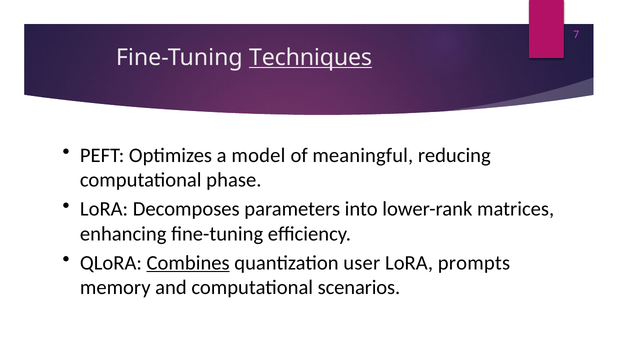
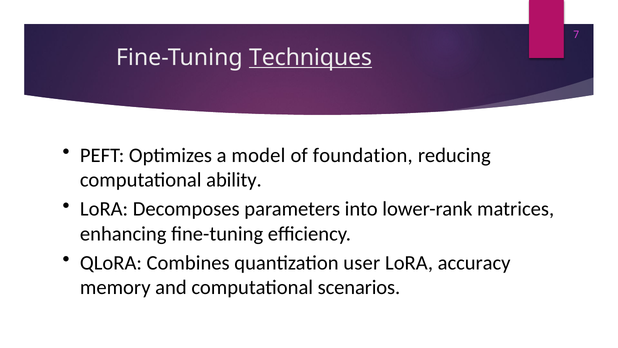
meaningful: meaningful -> foundation (363, 155)
phase: phase -> ability (234, 180)
Combines underline: present -> none (188, 262)
prompts: prompts -> accuracy (474, 262)
